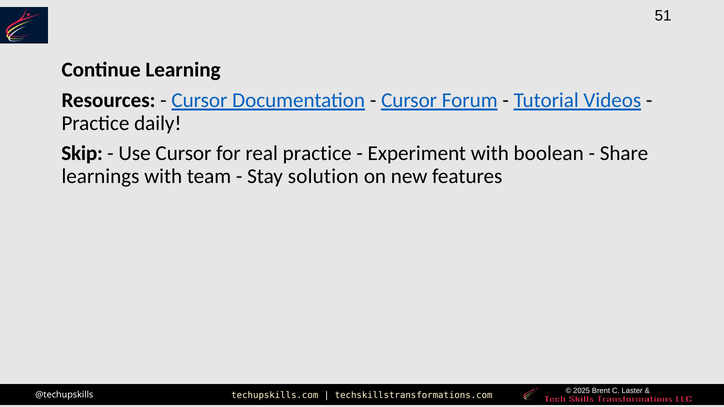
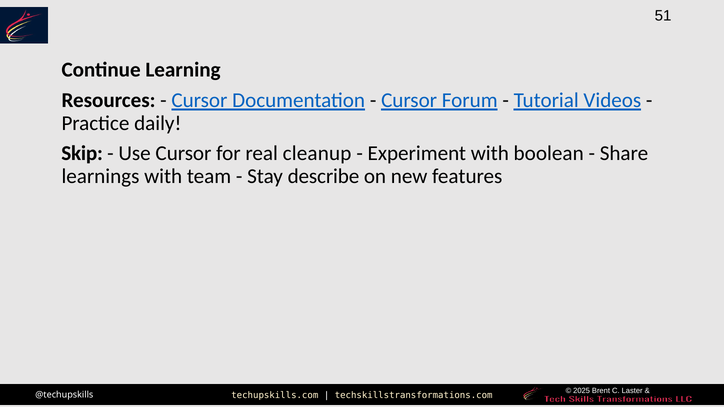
real practice: practice -> cleanup (317, 154)
solution: solution -> describe (323, 176)
